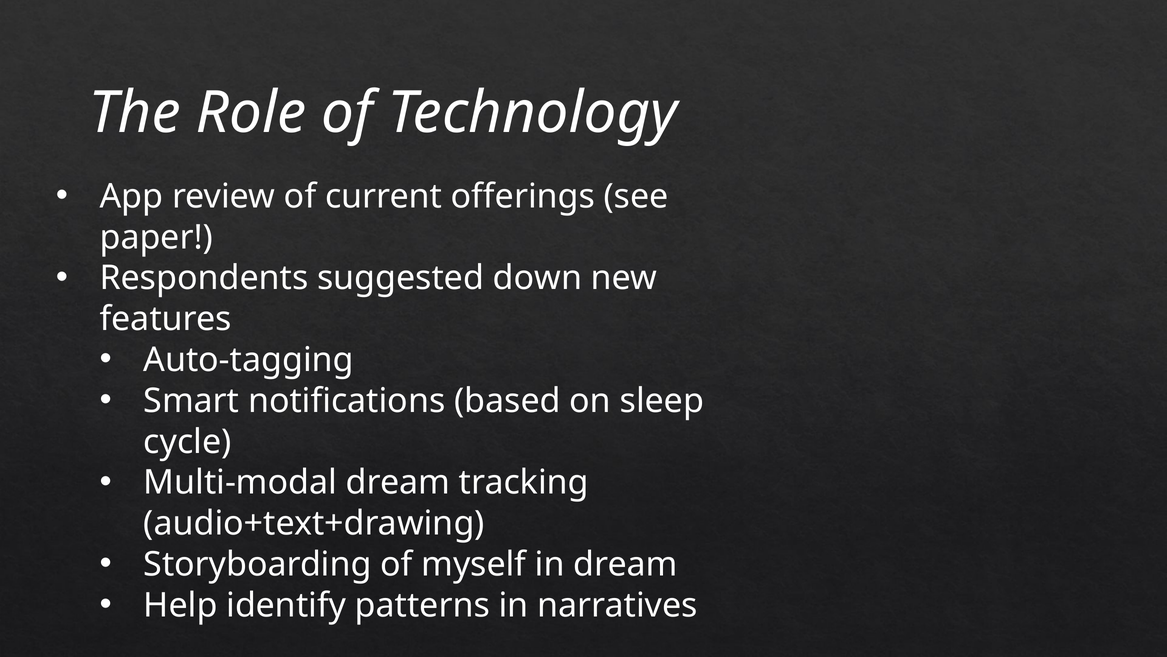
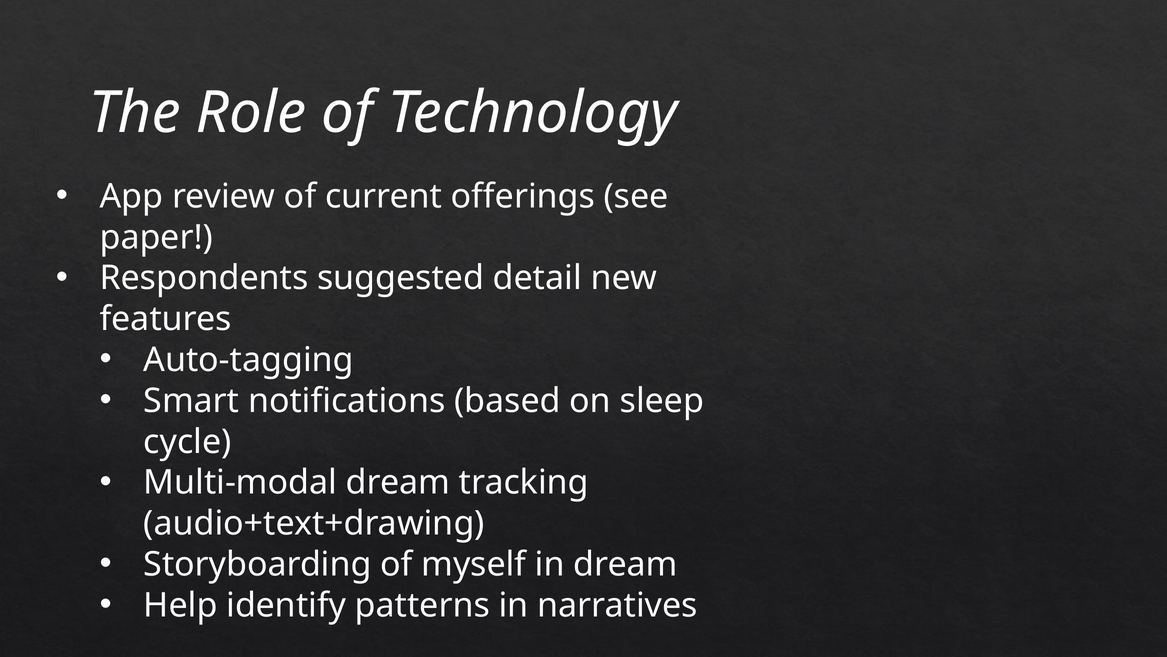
down: down -> detail (537, 278)
